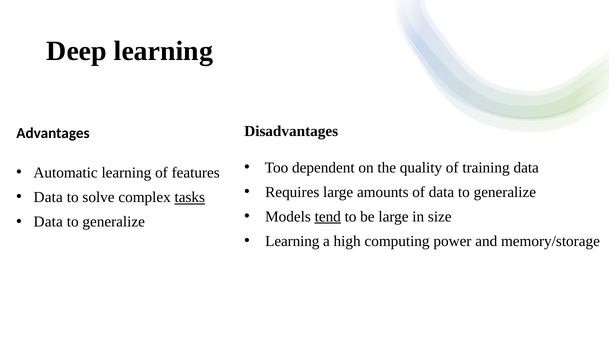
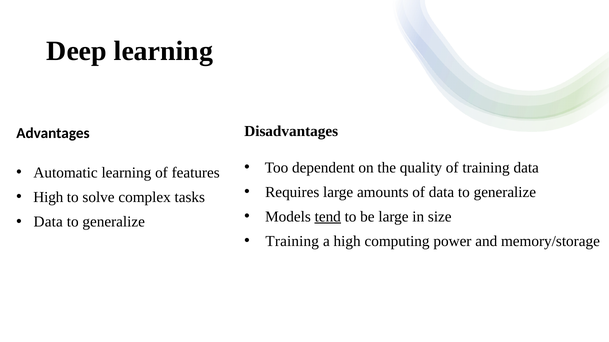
Data: Data -> High (48, 198)
tasks underline: present -> none (190, 198)
Learning: Learning -> Training (292, 242)
